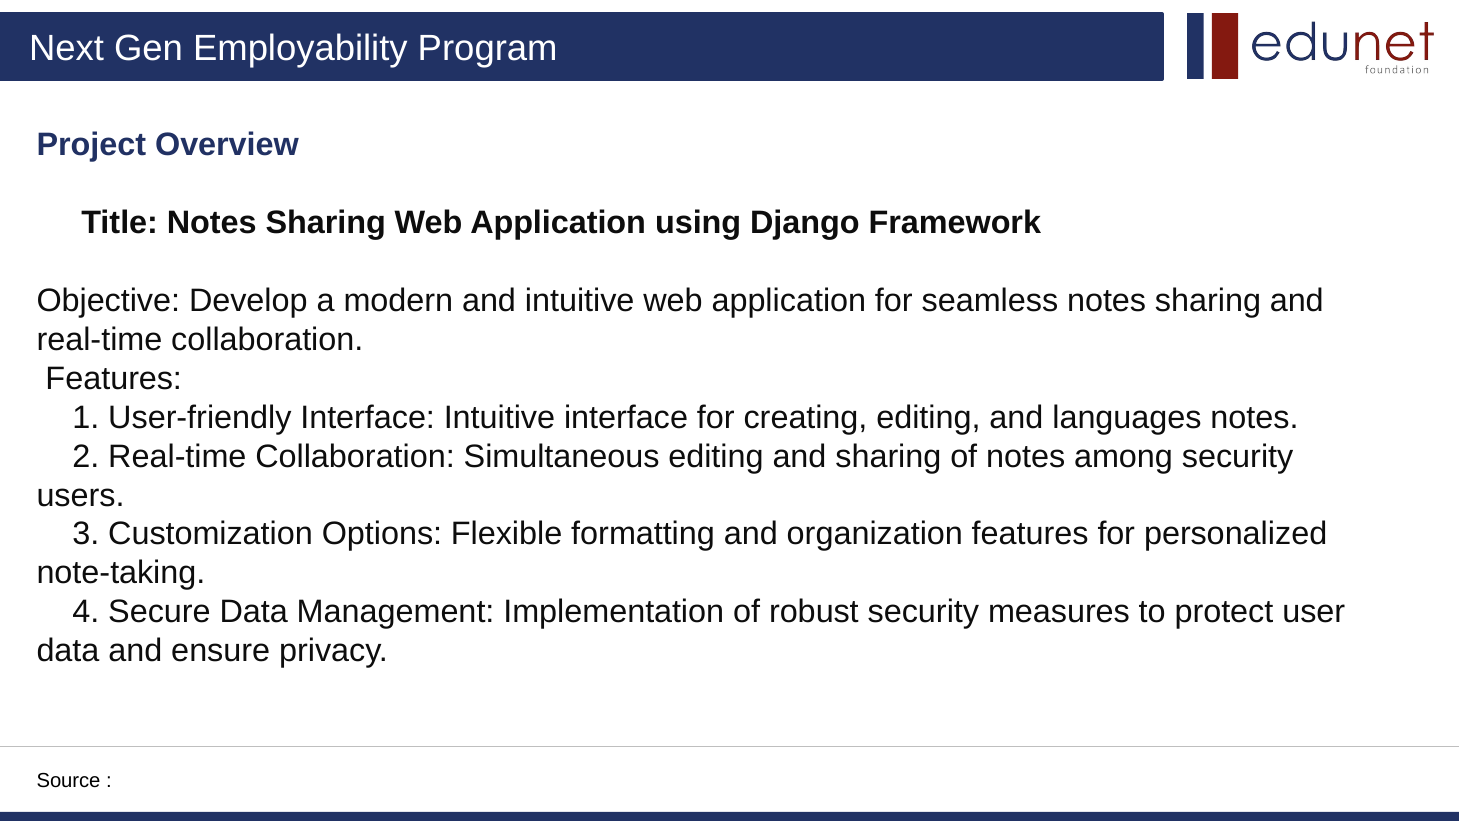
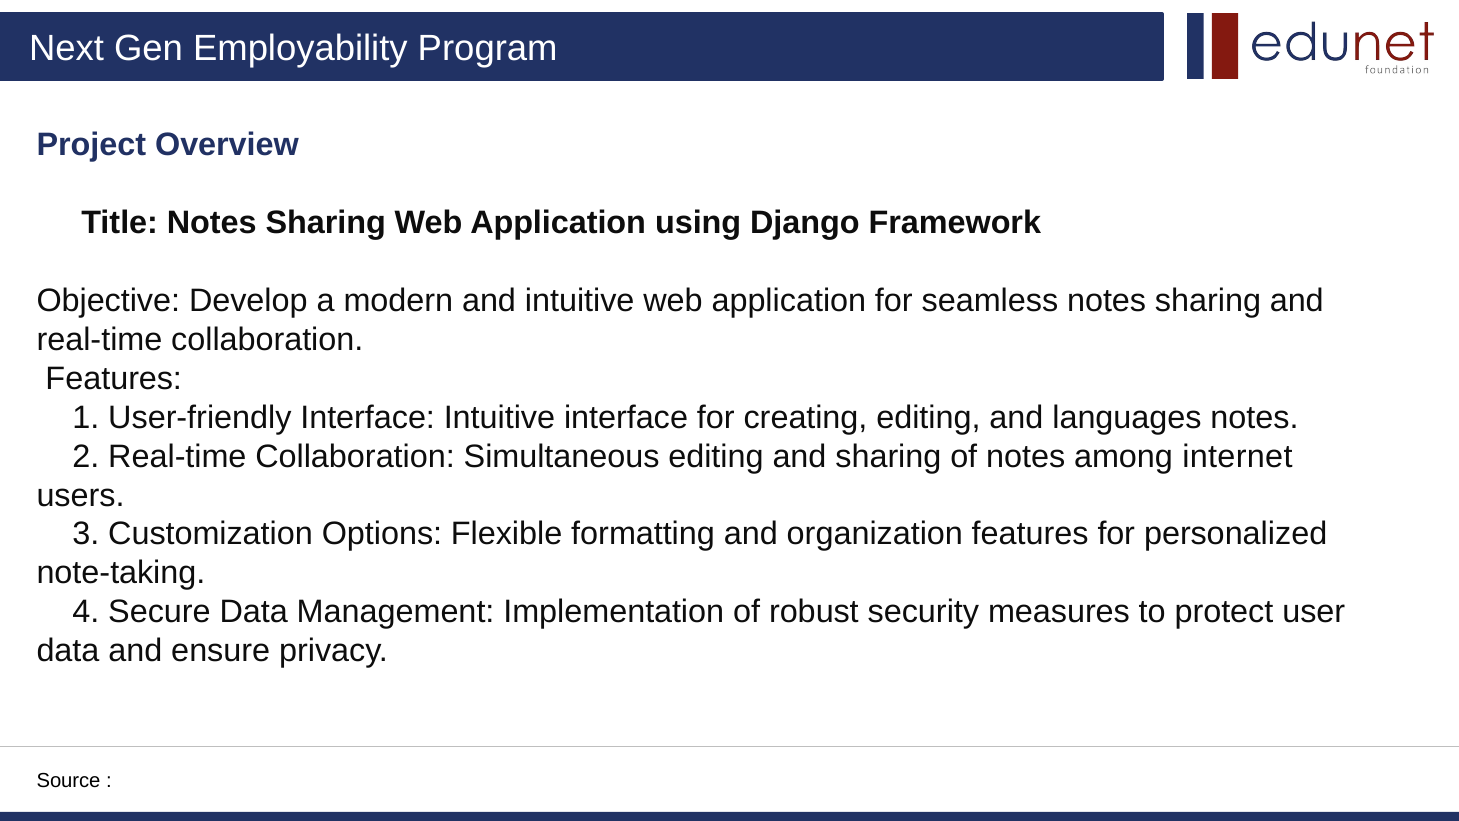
among security: security -> internet (1237, 456)
